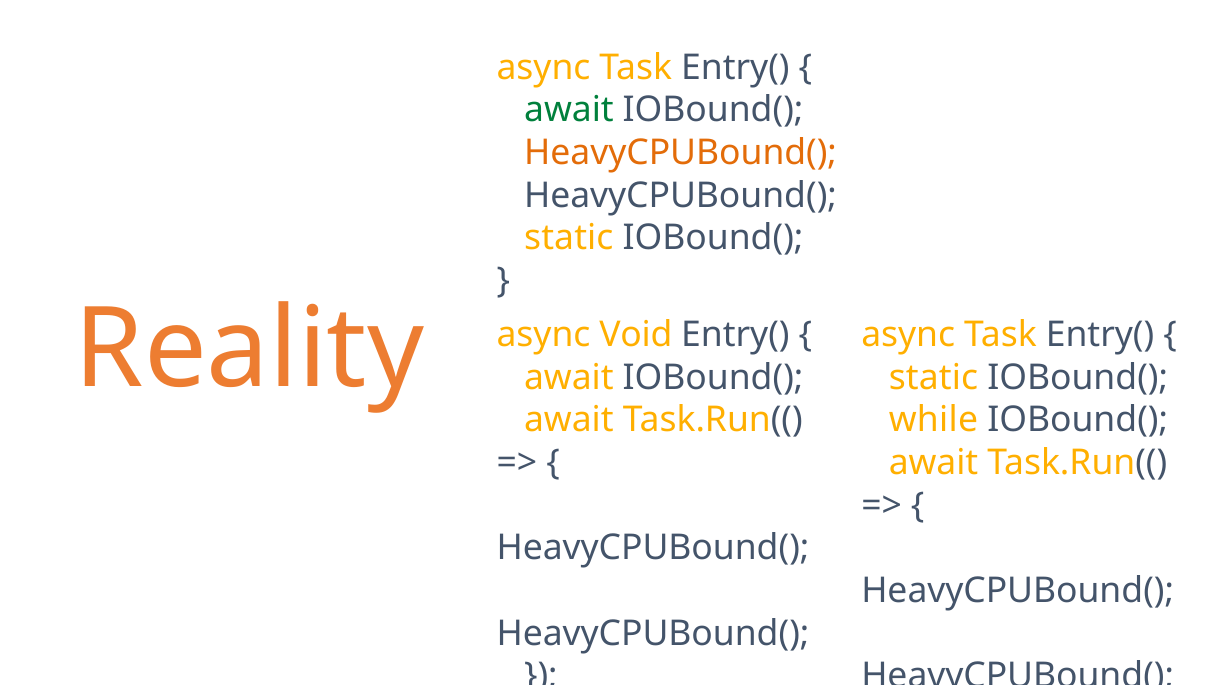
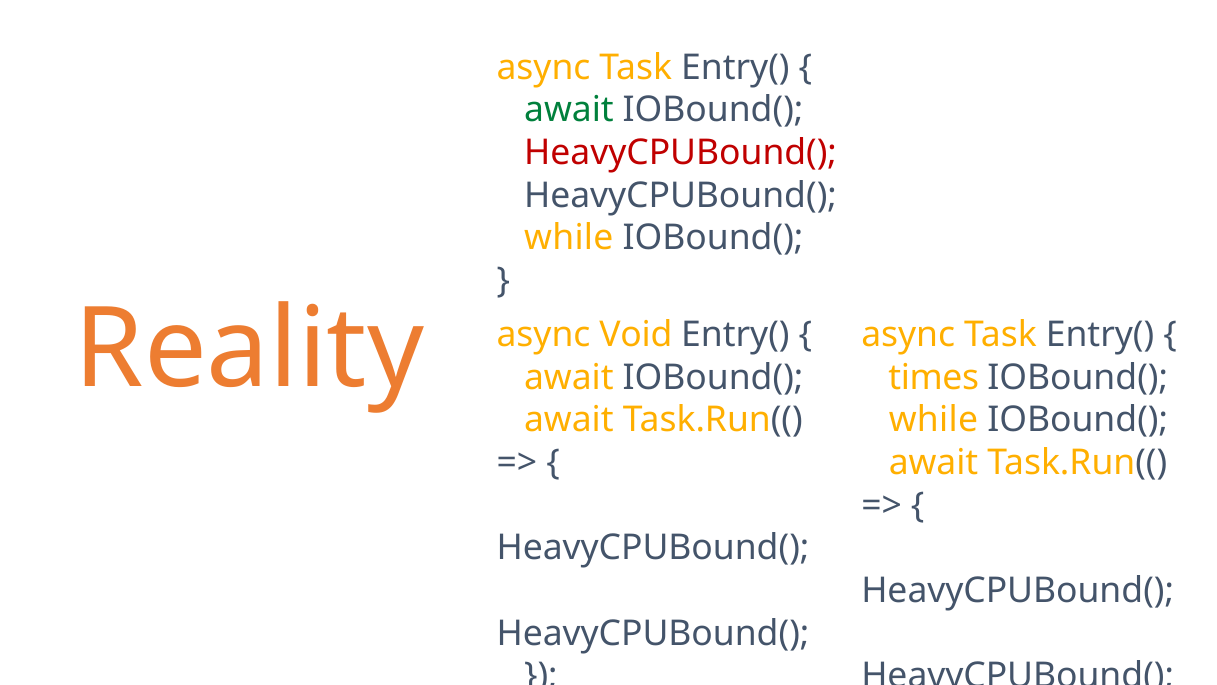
HeavyCPUBound( colour: orange -> red (681, 153)
static: static -> while (569, 238)
static: static -> times (934, 377)
